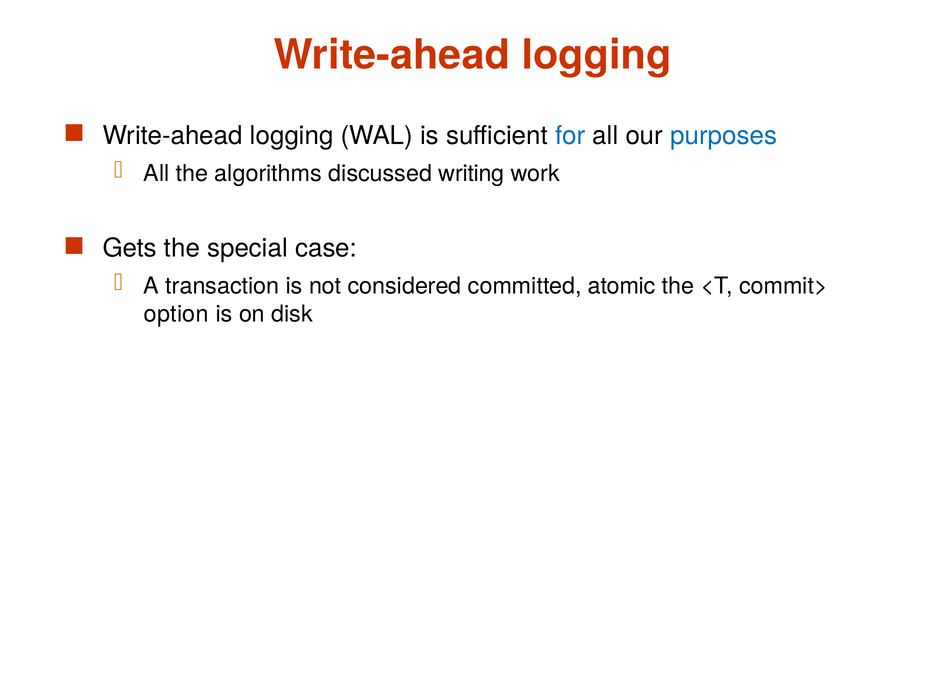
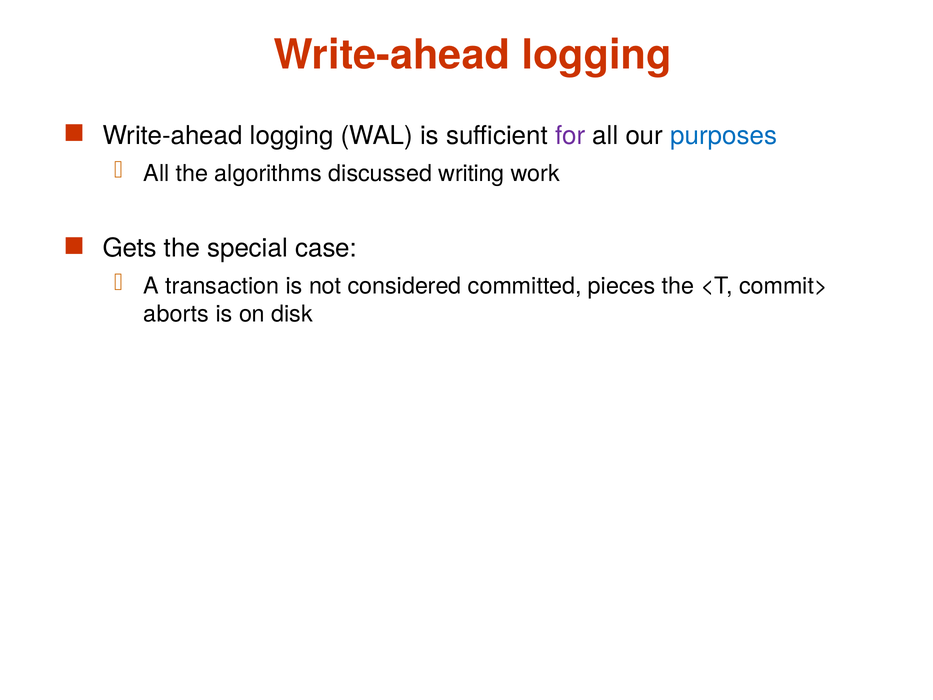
for colour: blue -> purple (570, 136)
atomic: atomic -> pieces (622, 286)
option: option -> aborts (176, 314)
